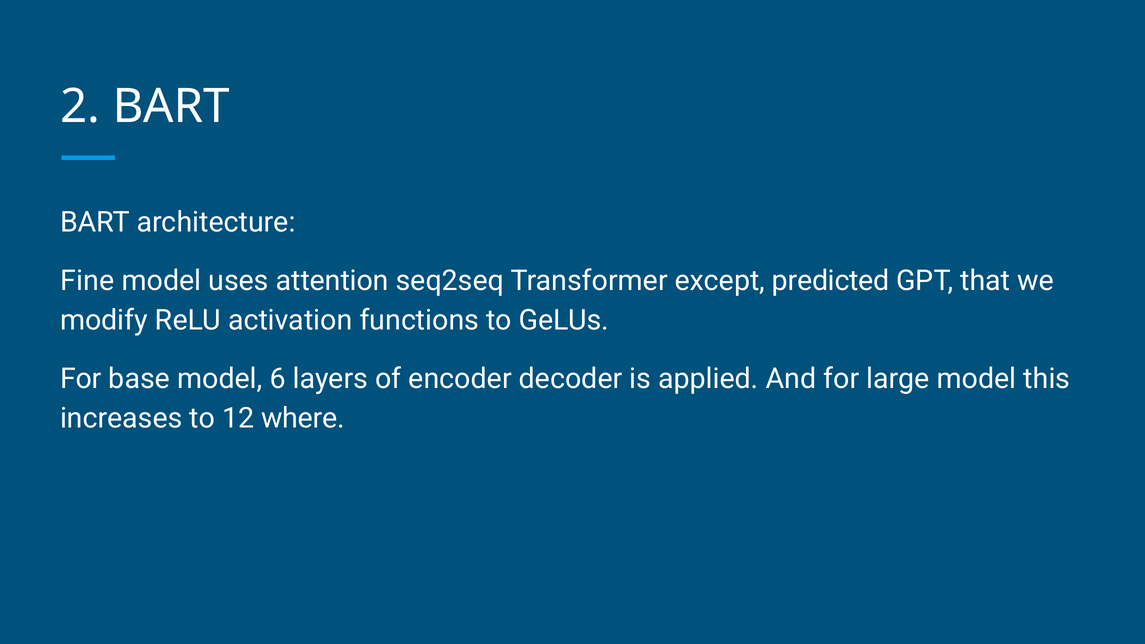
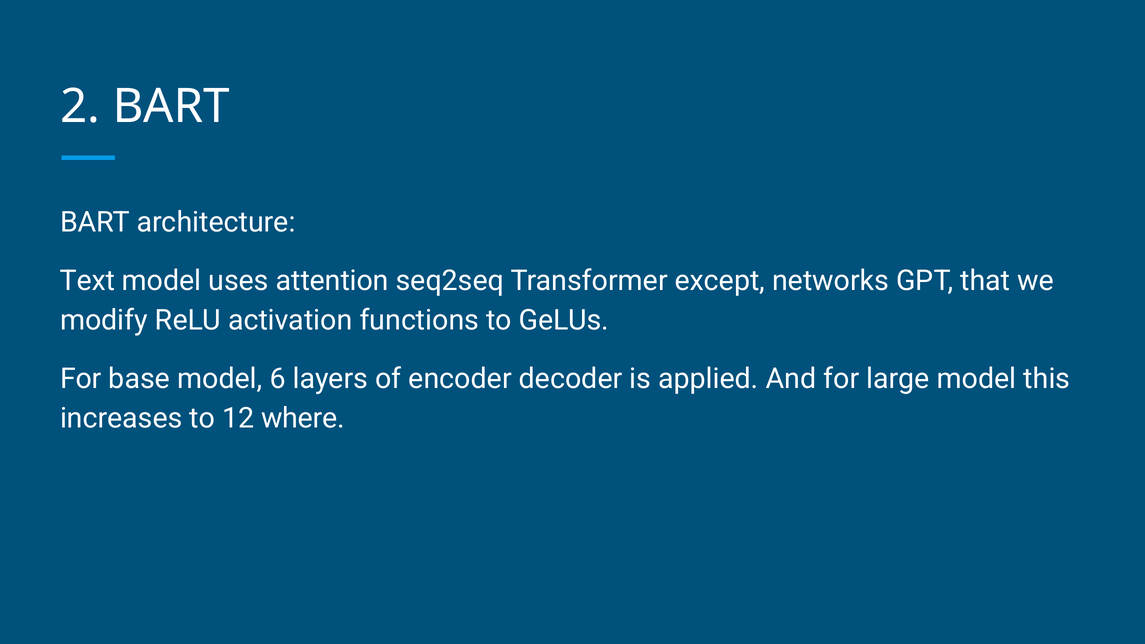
Fine: Fine -> Text (87, 281)
predicted: predicted -> networks (831, 281)
